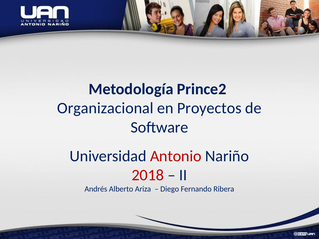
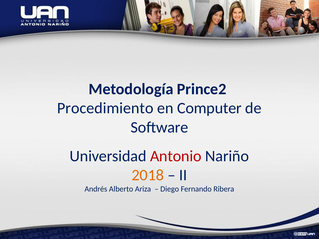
Organizacional: Organizacional -> Procedimiento (105, 108)
Proyectos: Proyectos -> Computer (209, 108)
2018 colour: red -> orange (148, 175)
